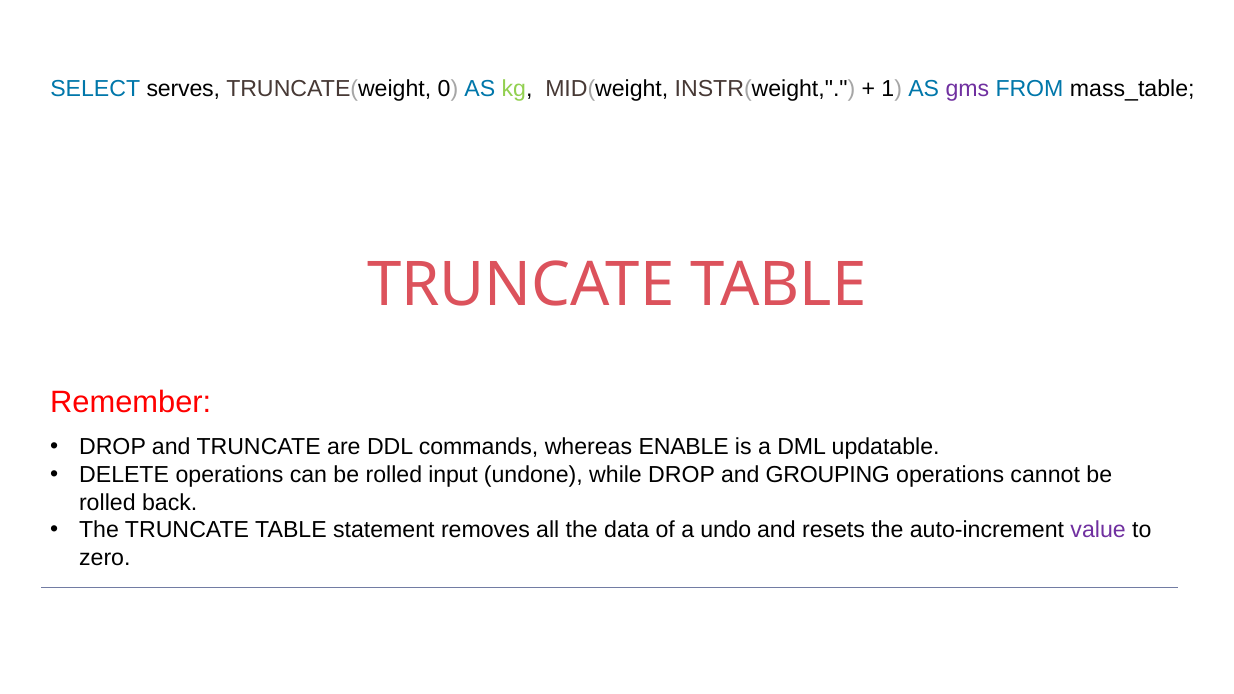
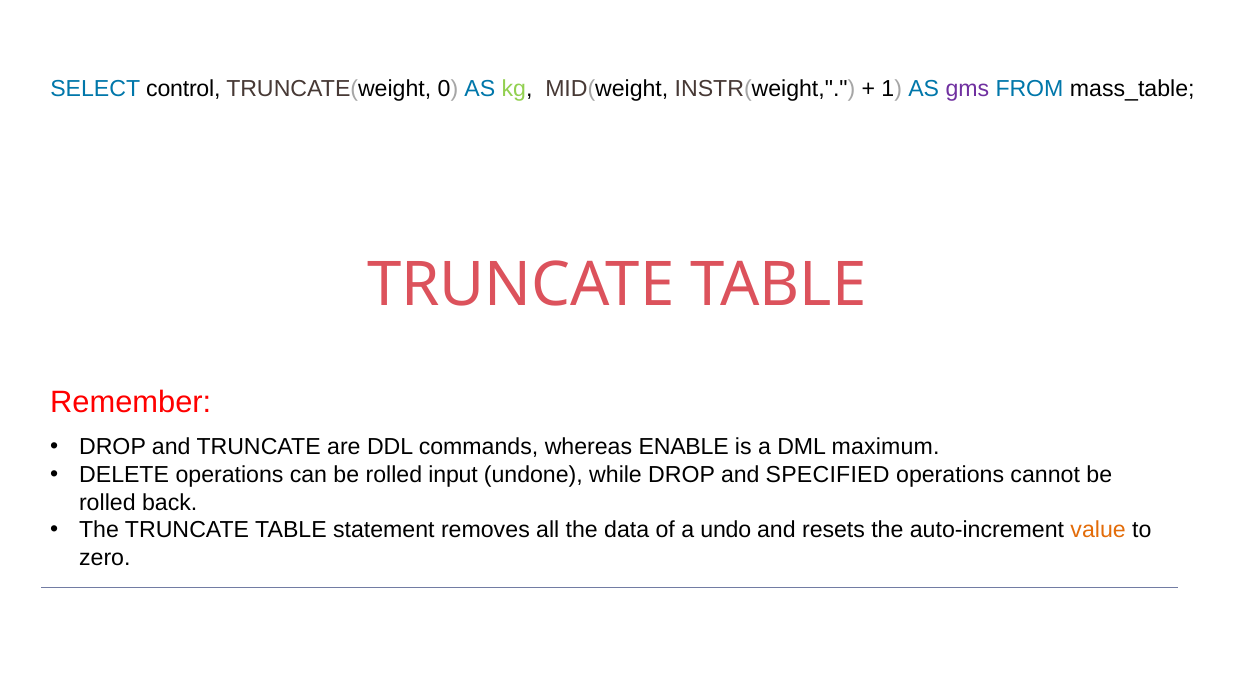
serves: serves -> control (183, 89)
updatable: updatable -> maximum (886, 447)
GROUPING: GROUPING -> SPECIFIED (828, 475)
value colour: purple -> orange (1098, 530)
